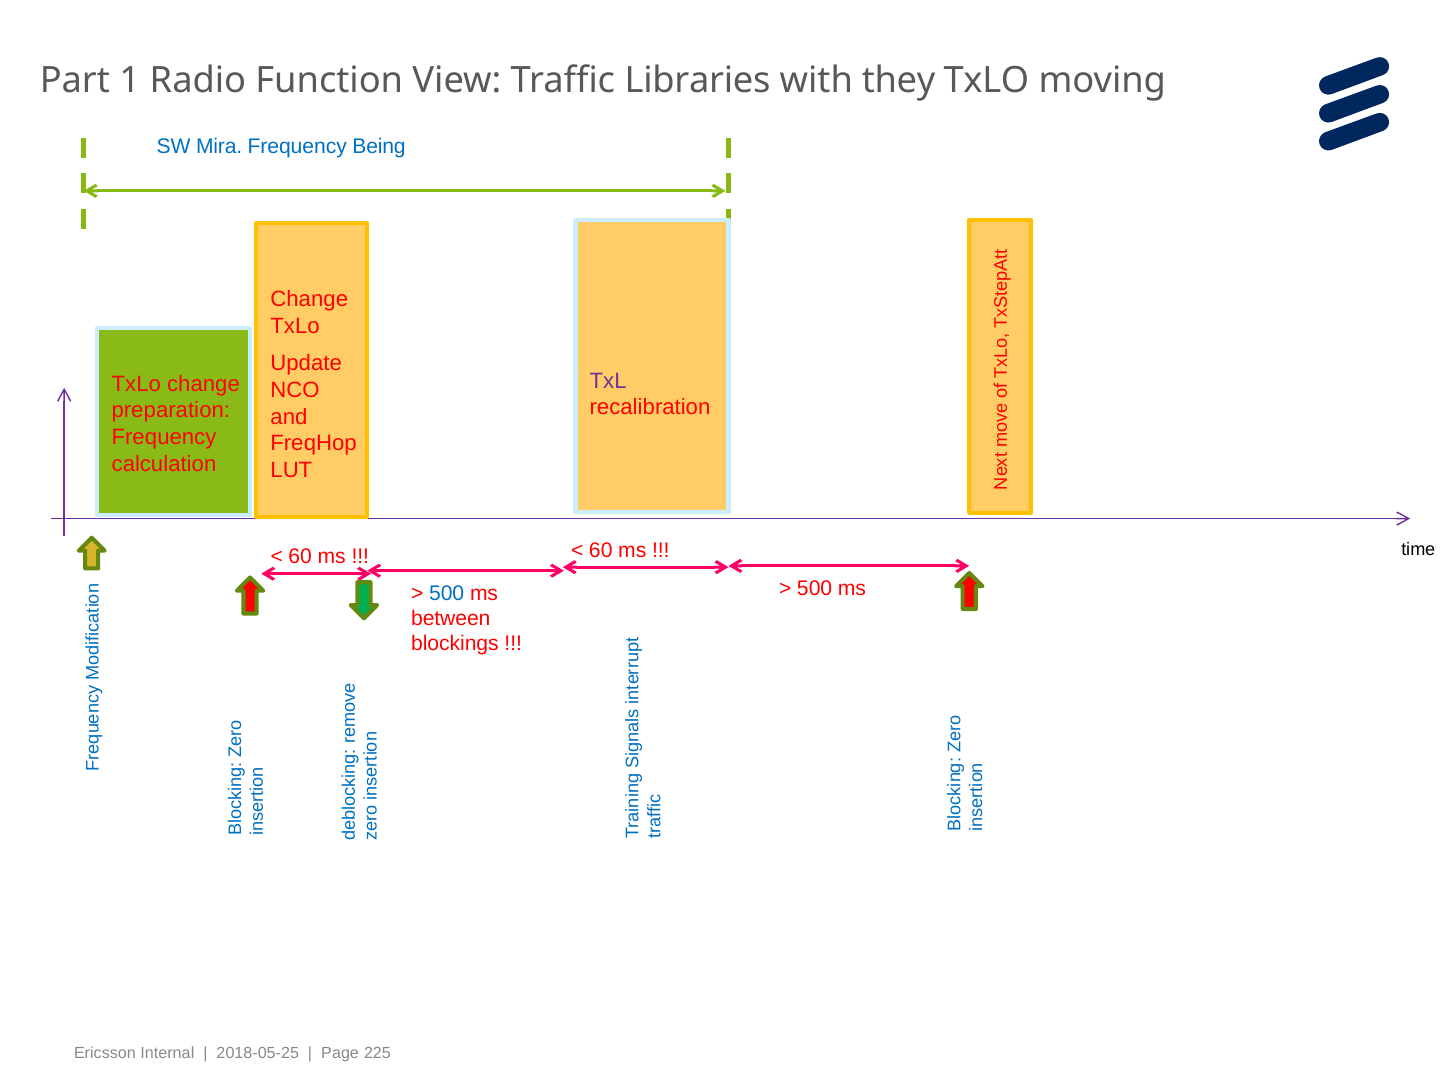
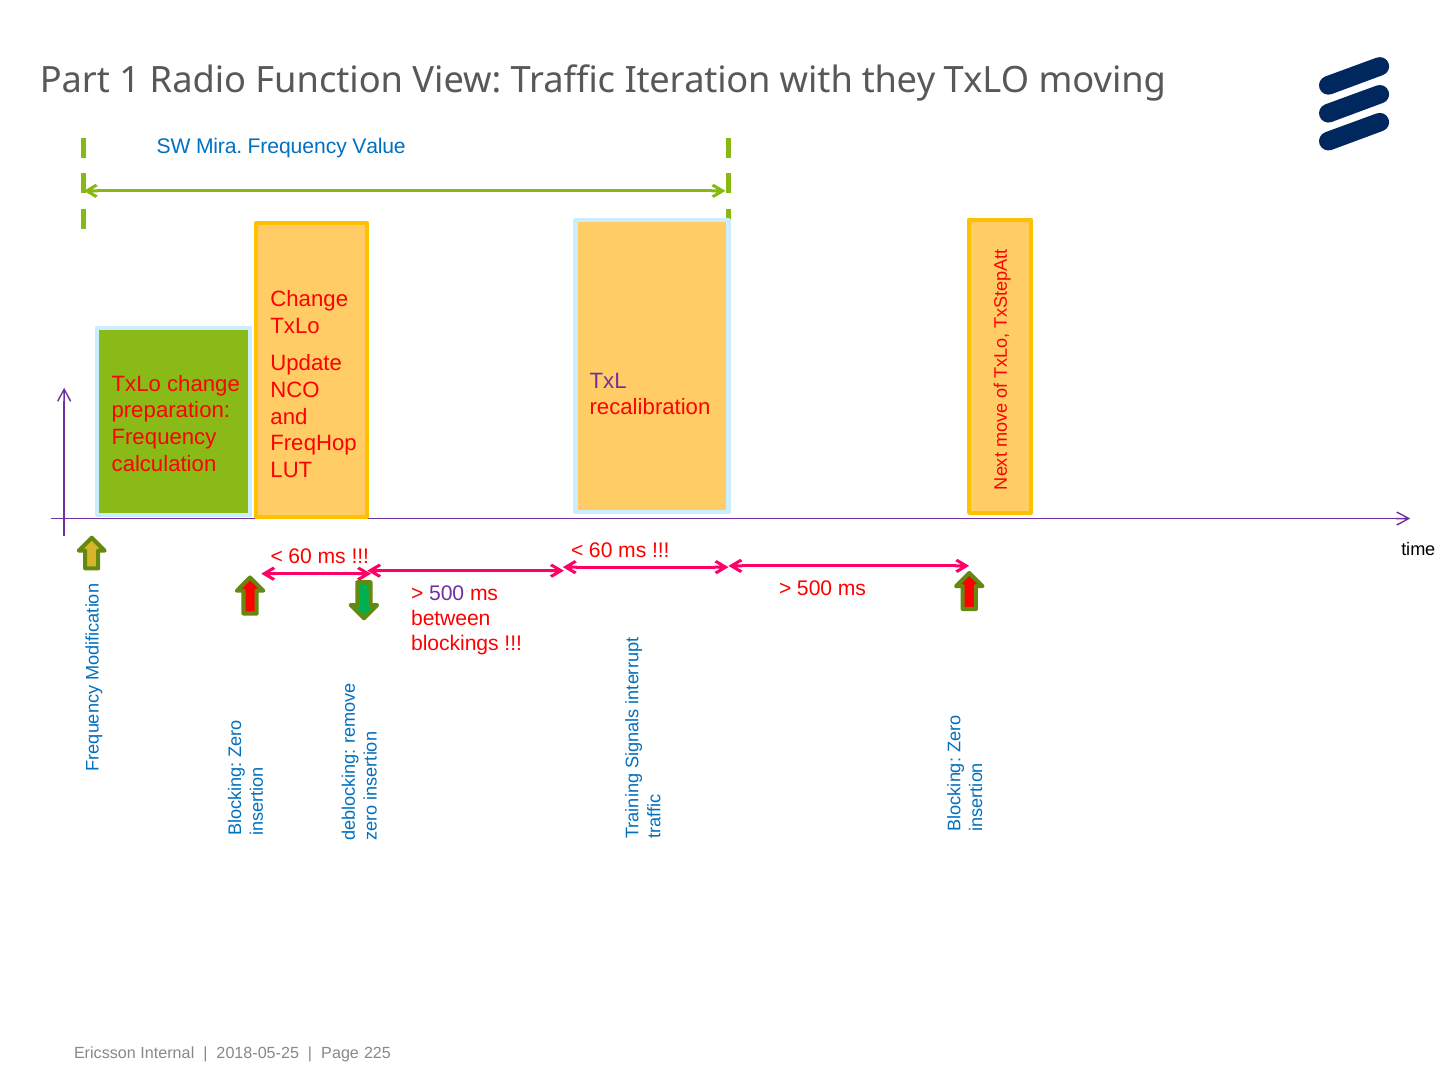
Libraries: Libraries -> Iteration (697, 80)
Being: Being -> Value (379, 146)
500 colour: blue -> purple (447, 593)
